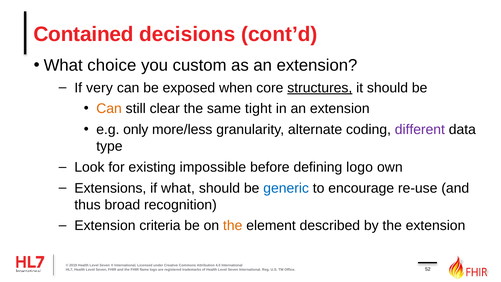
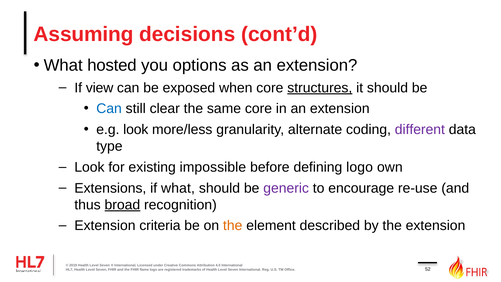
Contained: Contained -> Assuming (84, 34)
choice: choice -> hosted (112, 65)
custom: custom -> options (200, 65)
very: very -> view (100, 88)
Can colour: orange -> blue (109, 109)
same tight: tight -> core (258, 109)
e.g only: only -> look (136, 130)
generic colour: blue -> purple (286, 188)
broad underline: none -> present (122, 205)
